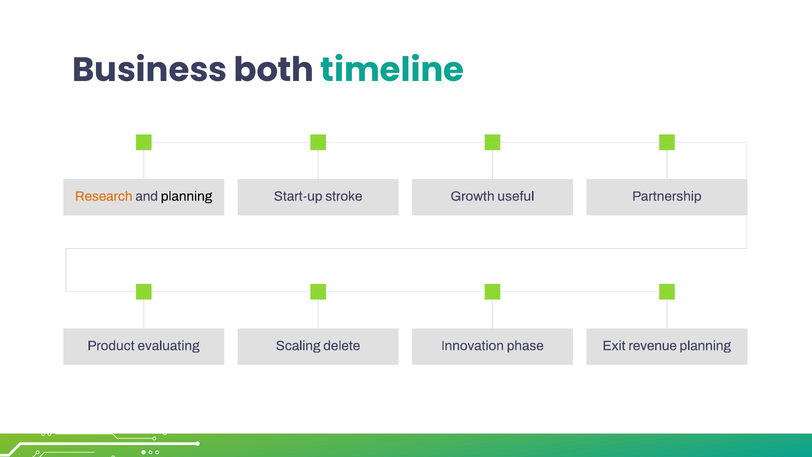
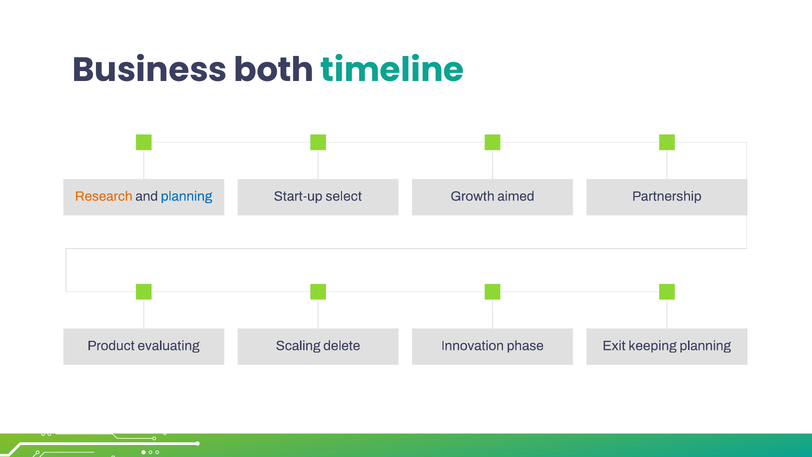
planning colour: black -> blue (187, 196)
stroke: stroke -> select (344, 196)
useful: useful -> aimed (516, 196)
revenue: revenue -> keeping (653, 345)
